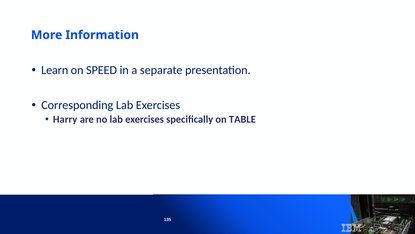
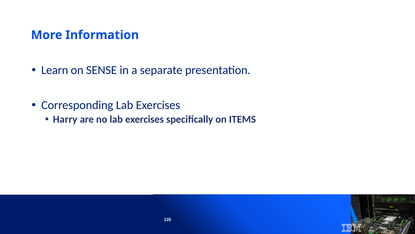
SPEED: SPEED -> SENSE (102, 70)
TABLE: TABLE -> ITEMS (242, 119)
